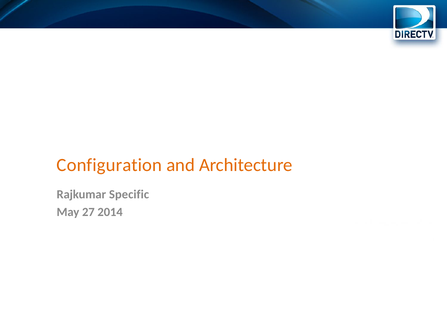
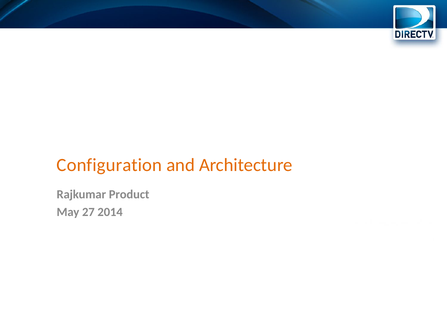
Specific: Specific -> Product (129, 194)
